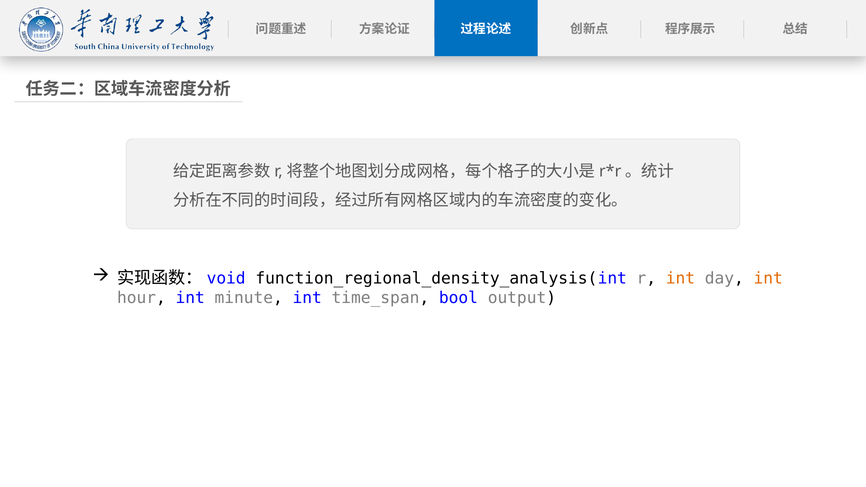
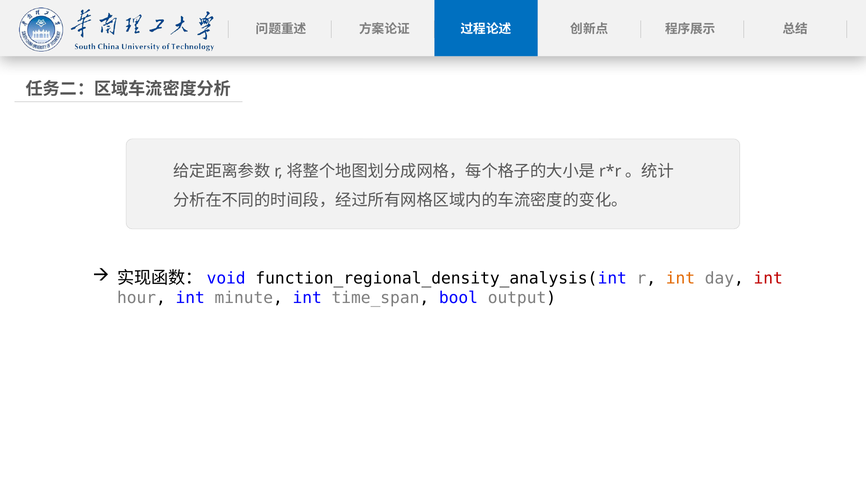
int colour: orange -> red (768, 278)
